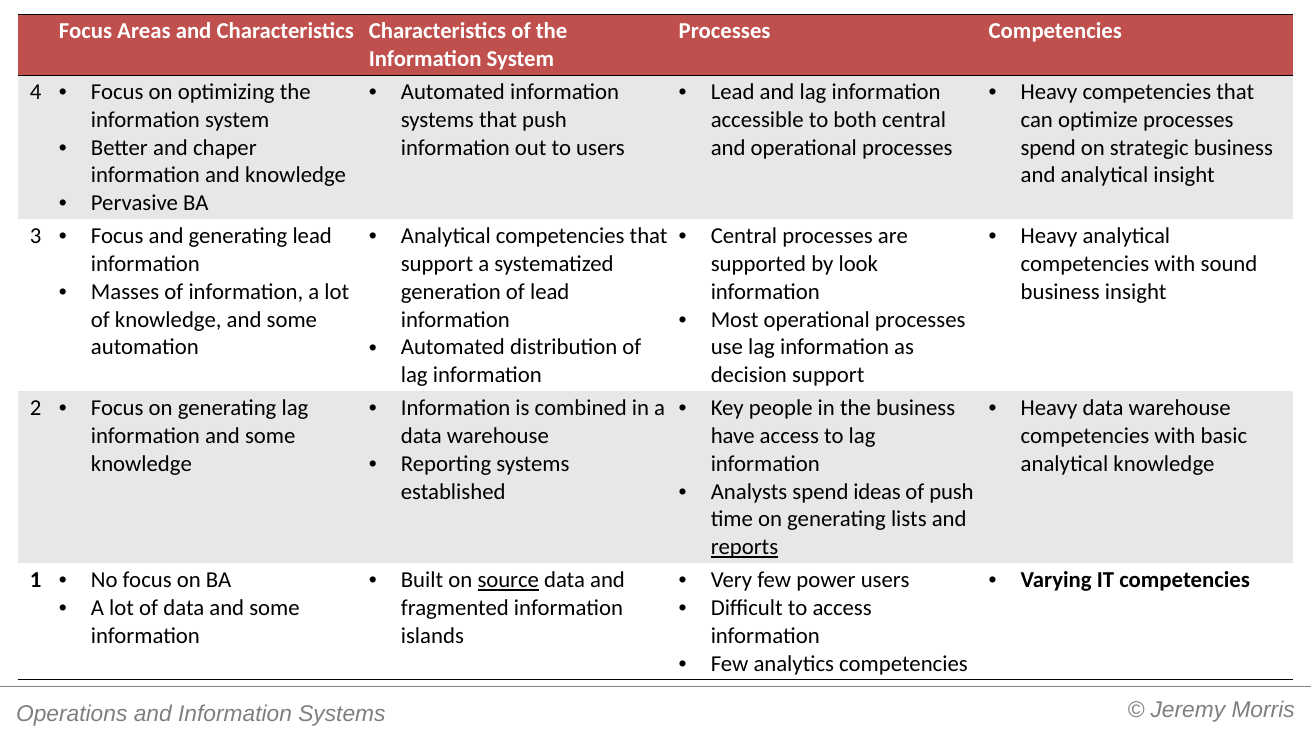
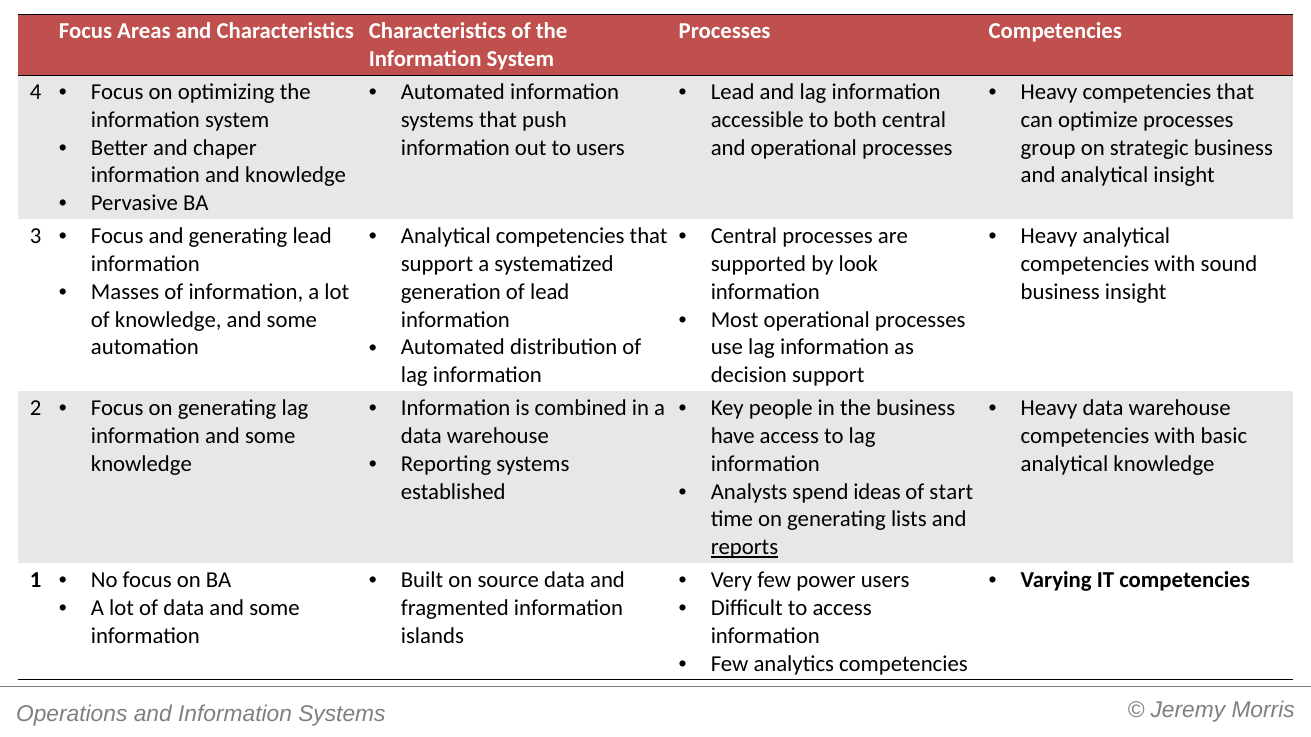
spend: spend -> group (1048, 148)
of push: push -> start (951, 492)
source underline: present -> none (508, 580)
